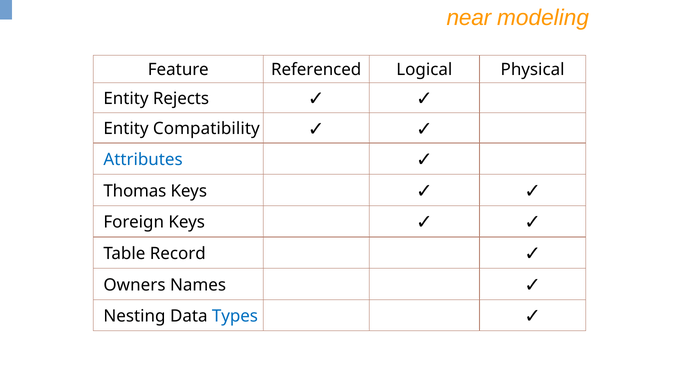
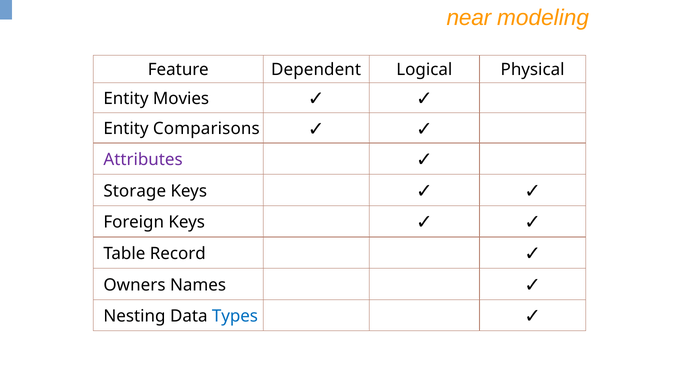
Referenced: Referenced -> Dependent (316, 70)
Rejects: Rejects -> Movies (181, 99)
Compatibility: Compatibility -> Comparisons (206, 129)
Attributes colour: blue -> purple (143, 160)
Thomas: Thomas -> Storage (135, 191)
